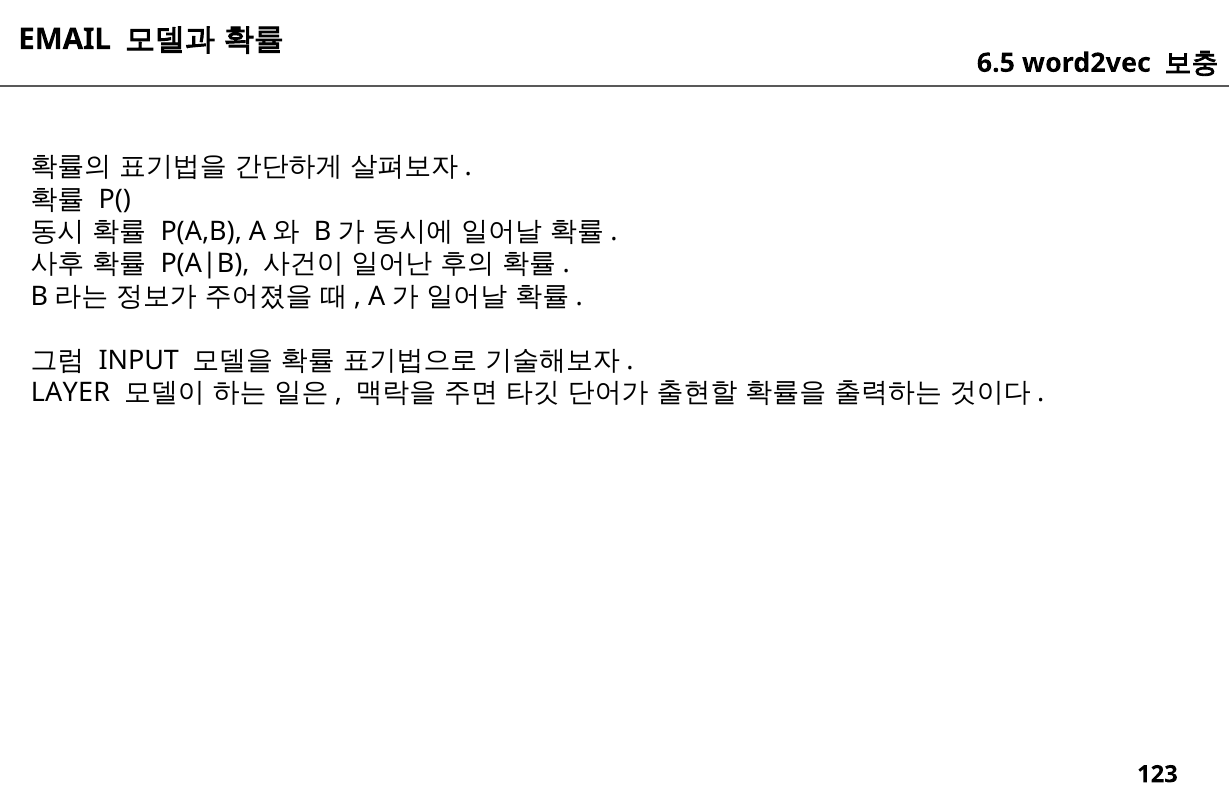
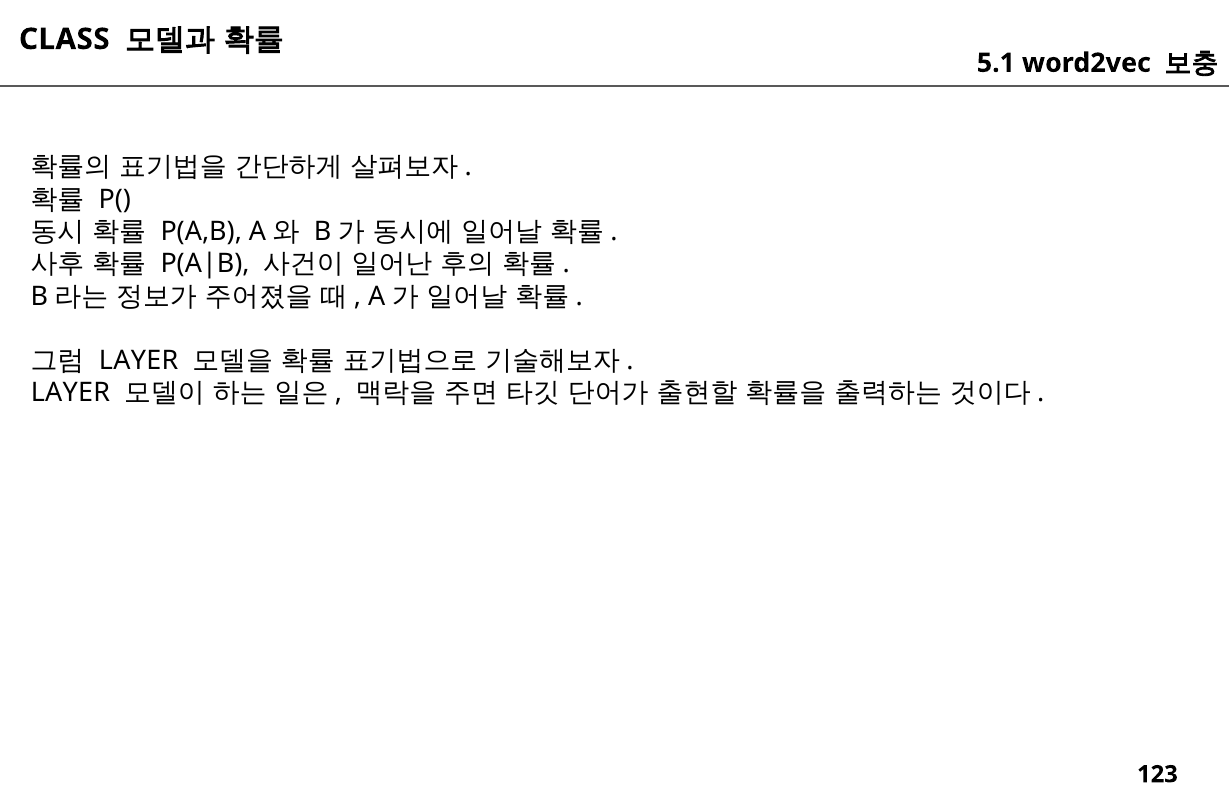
EMAIL: EMAIL -> CLASS (64, 39)
6.5: 6.5 -> 5.1 (996, 63)
INPUT: INPUT -> LAYER (139, 361)
